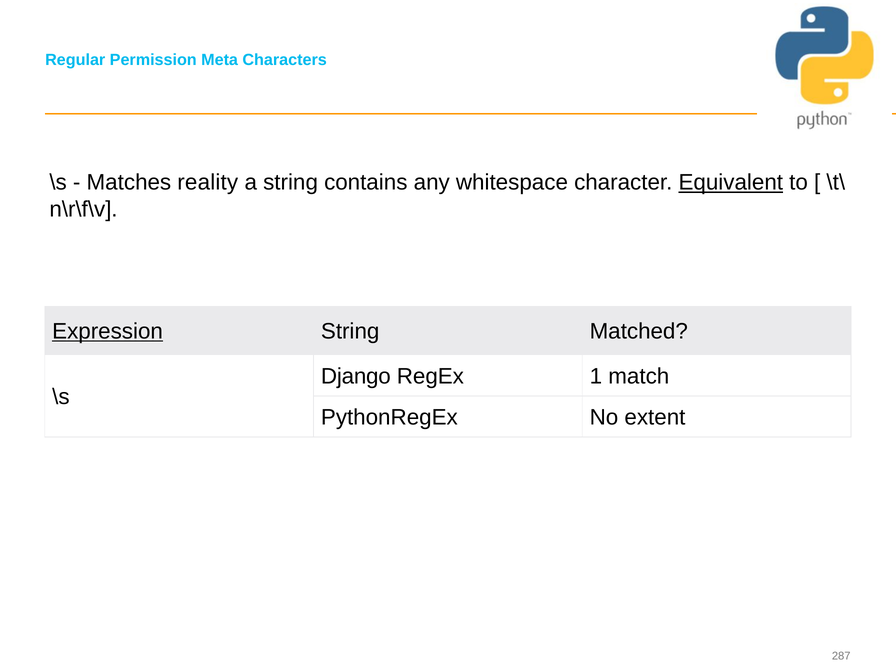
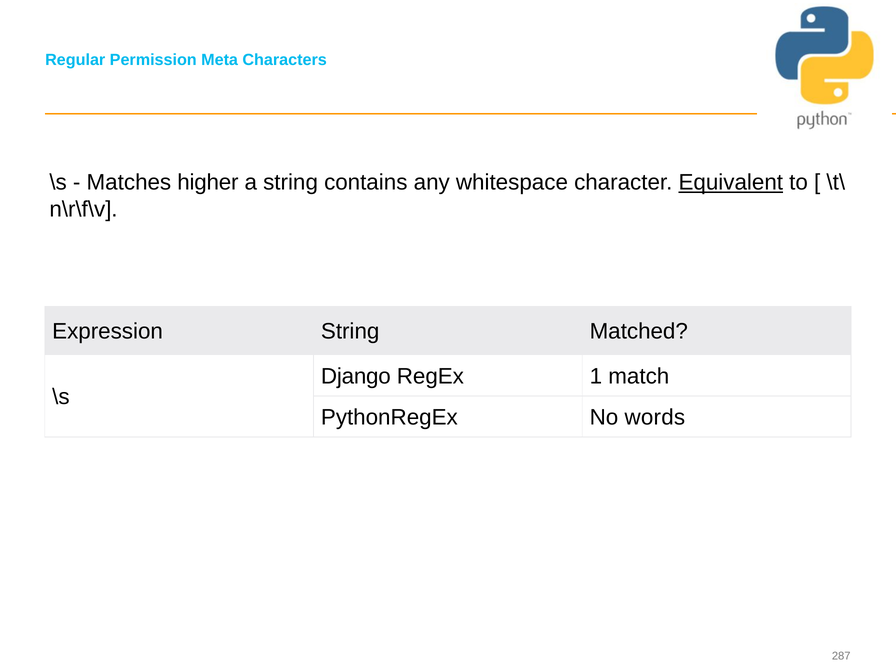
reality: reality -> higher (208, 182)
Expression underline: present -> none (108, 331)
extent: extent -> words (655, 417)
